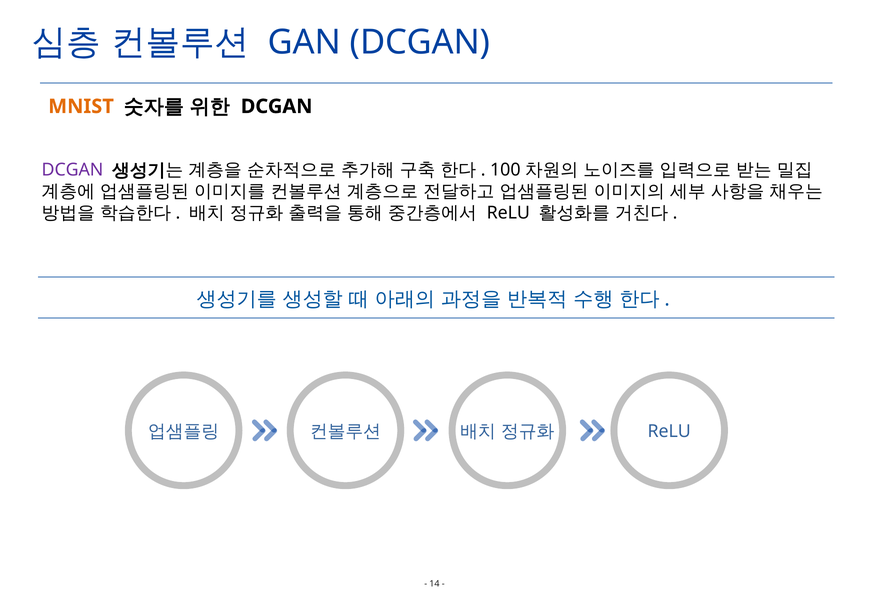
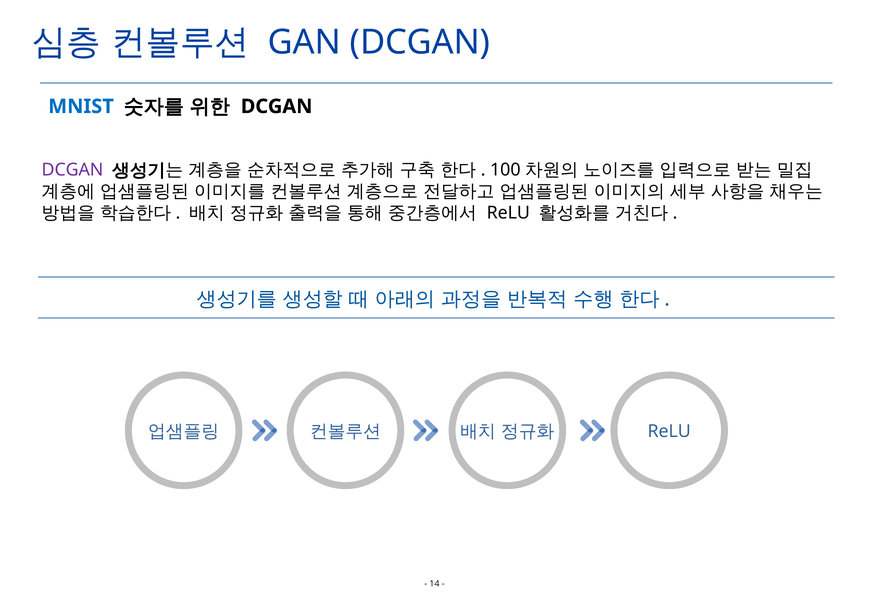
MNIST colour: orange -> blue (81, 106)
